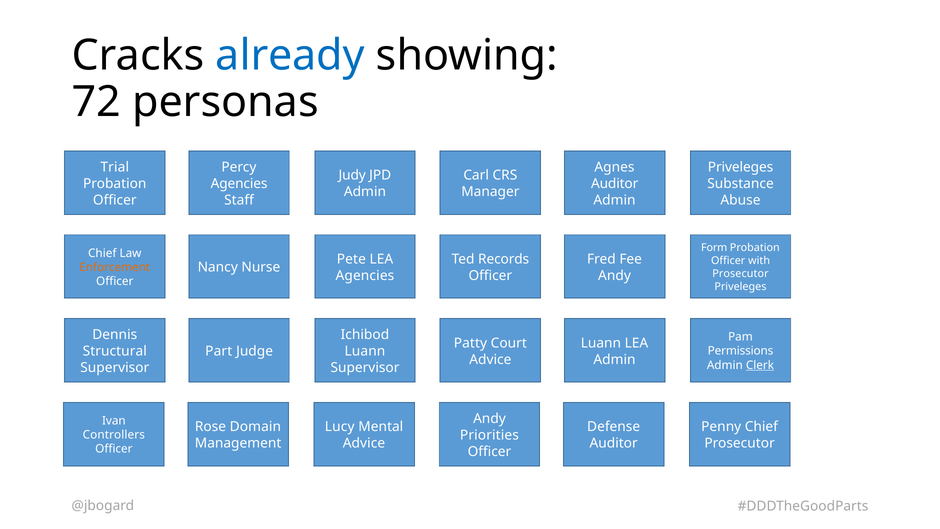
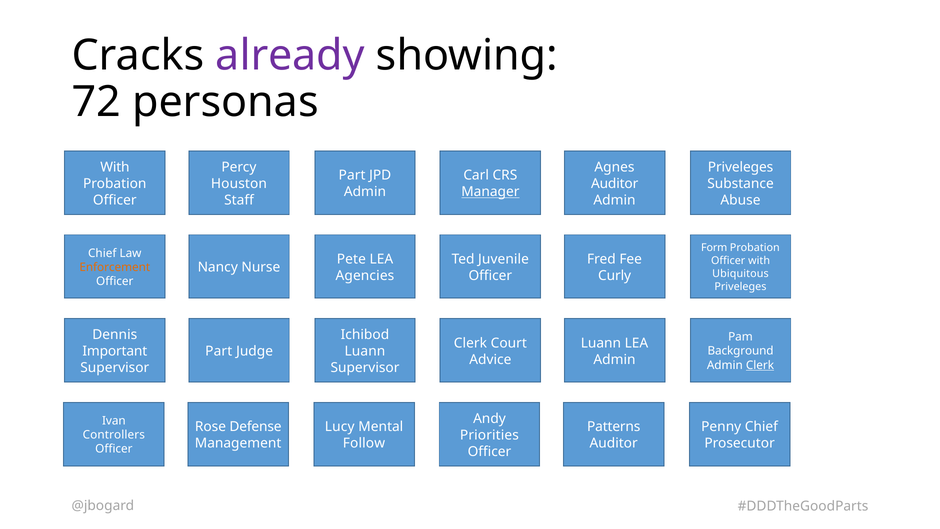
already colour: blue -> purple (290, 56)
Trial: Trial -> With (115, 167)
Judy: Judy -> Part (352, 175)
Agencies: Agencies -> Houston (239, 183)
Manager underline: none -> present (490, 192)
Records: Records -> Juvenile (504, 259)
Prosecutor: Prosecutor -> Ubiquitous (740, 274)
Andy: Andy -> Curly (615, 276)
Patty: Patty -> Clerk (470, 343)
Structural: Structural -> Important (115, 351)
Permissions: Permissions -> Background (741, 351)
Domain: Domain -> Defense (255, 427)
Defense: Defense -> Patterns (614, 427)
Advice: Advice -> Follow (364, 443)
